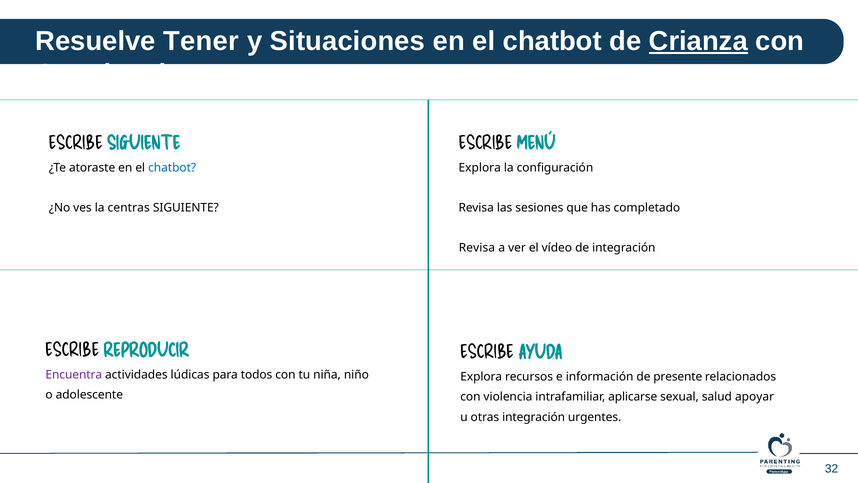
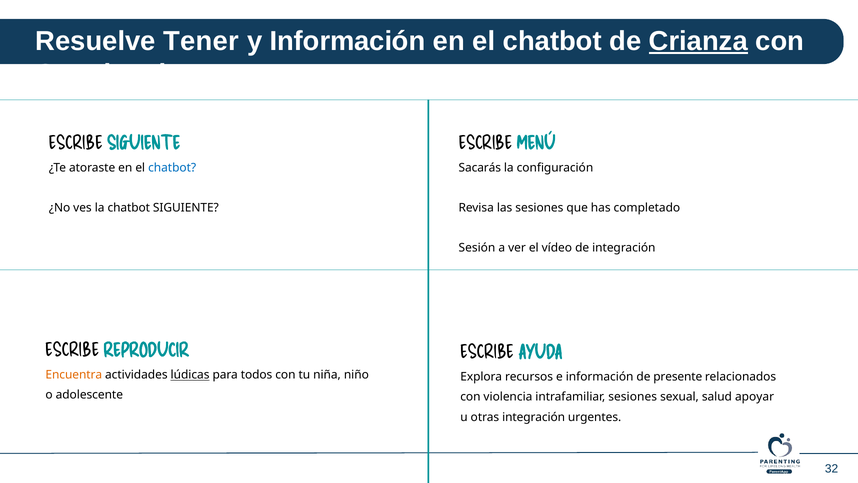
y Situaciones: Situaciones -> Información (348, 41)
Explora: Explora -> Sacarás (480, 168)
la centras: centras -> chatbot (129, 208)
Revisa: Revisa -> Sesión (477, 248)
Encuentra colour: purple -> orange (74, 375)
lúdicas underline: none -> present (190, 375)
intrafamiliar aplicarse: aplicarse -> sesiones (633, 397)
